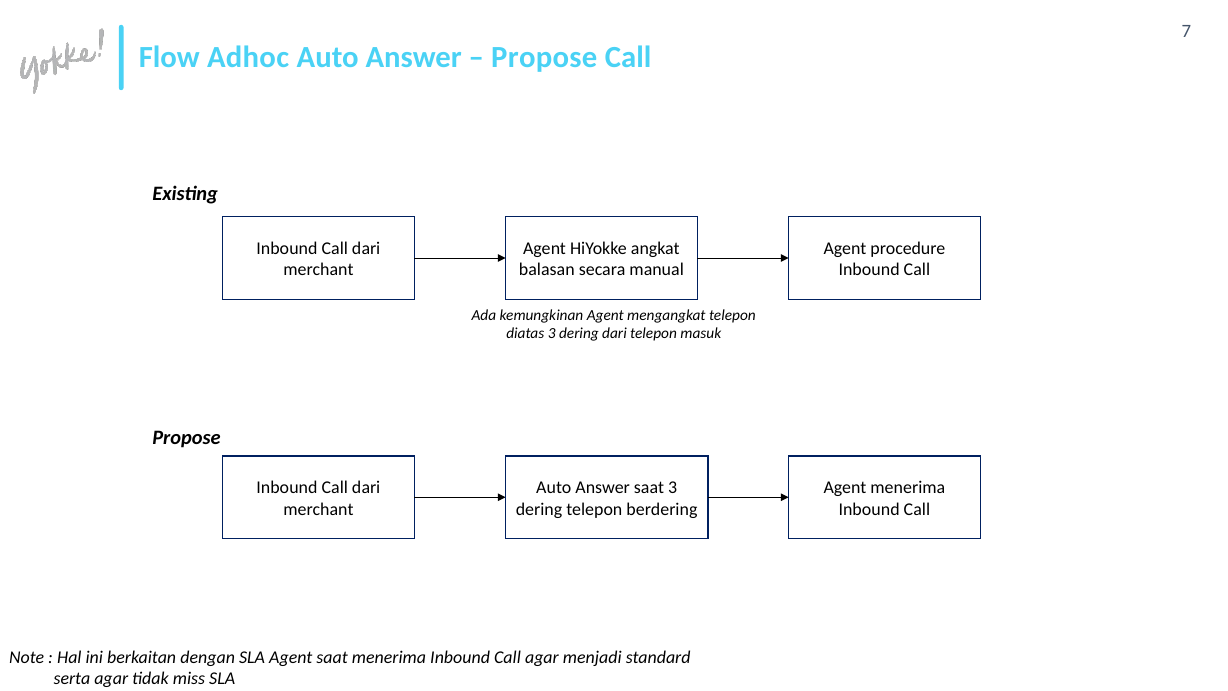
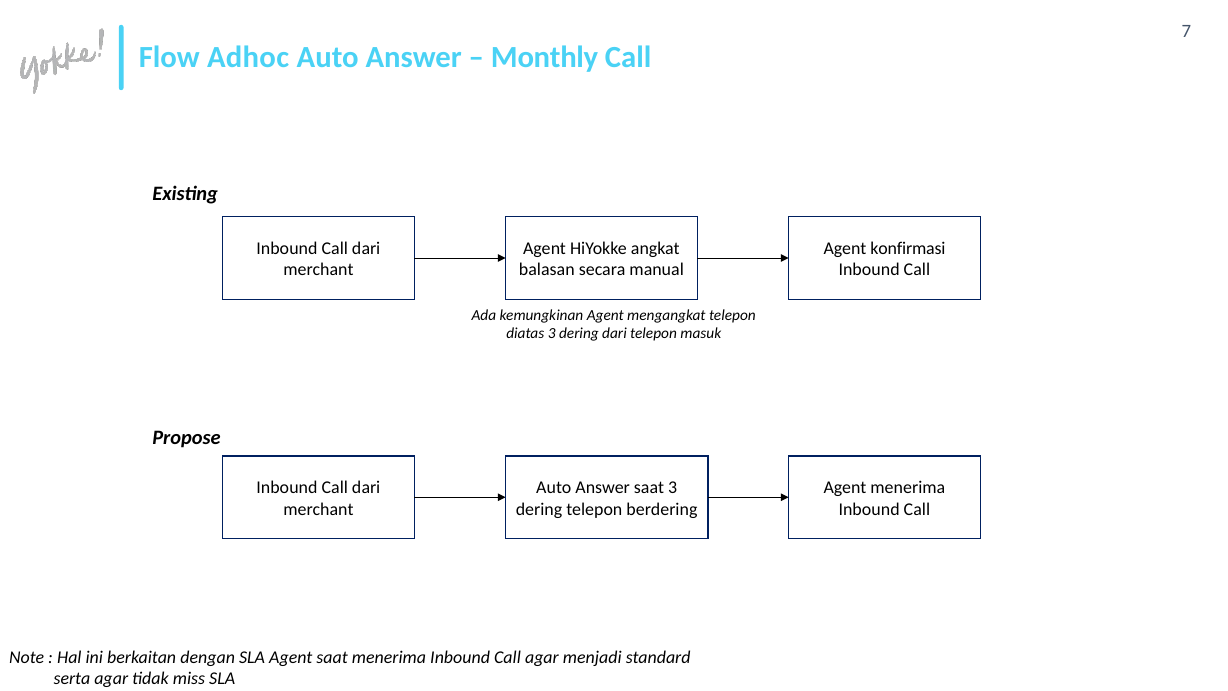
Propose: Propose -> Monthly (545, 58)
procedure: procedure -> konfirmasi (908, 248)
